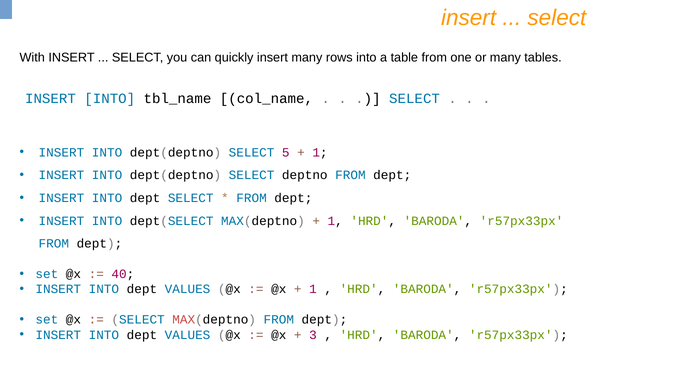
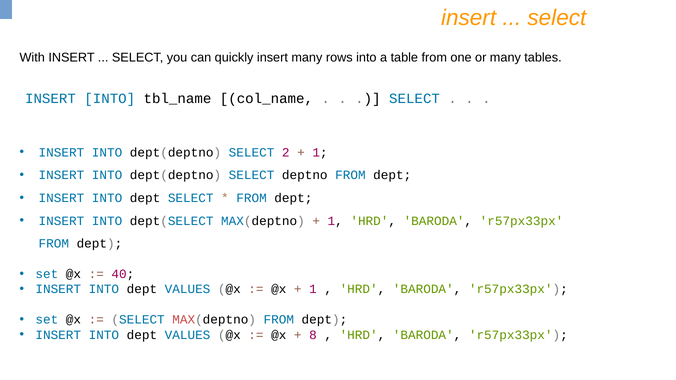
5: 5 -> 2 (286, 153)
3: 3 -> 8 (313, 335)
